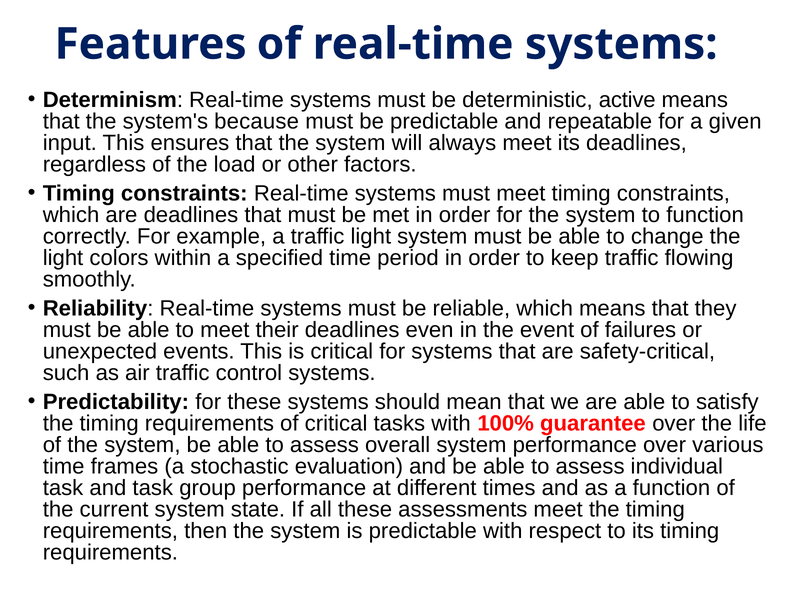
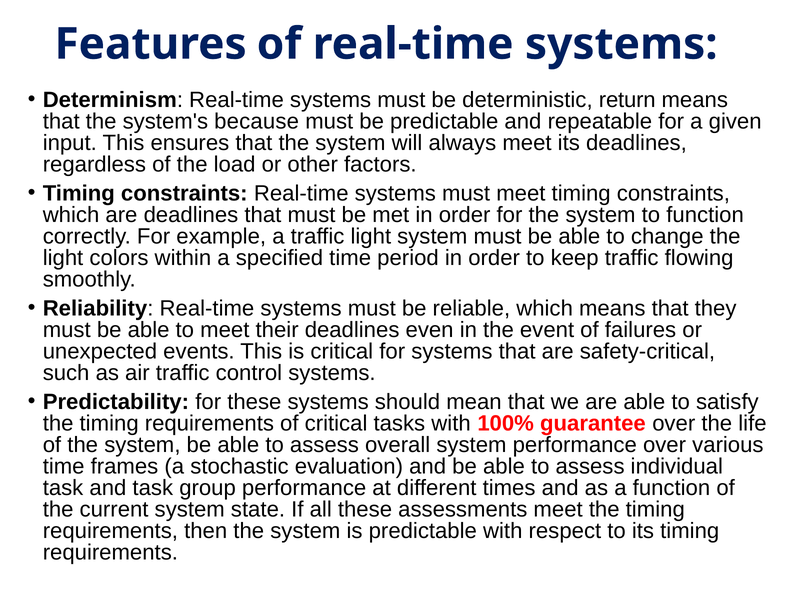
active: active -> return (627, 100)
